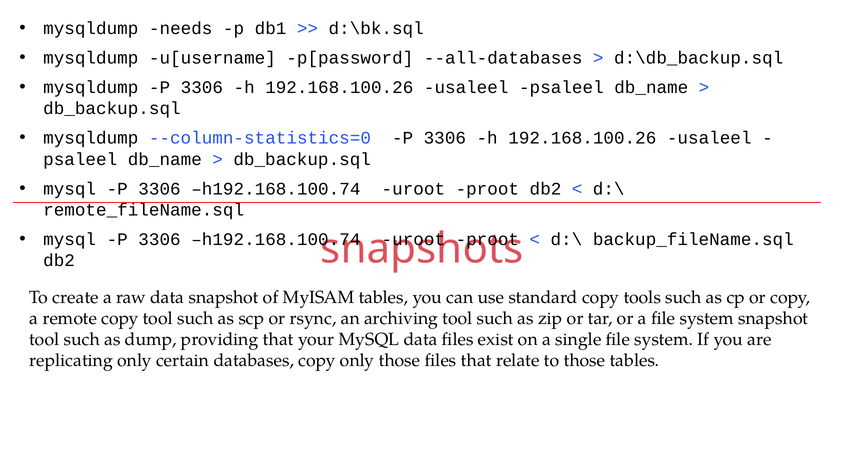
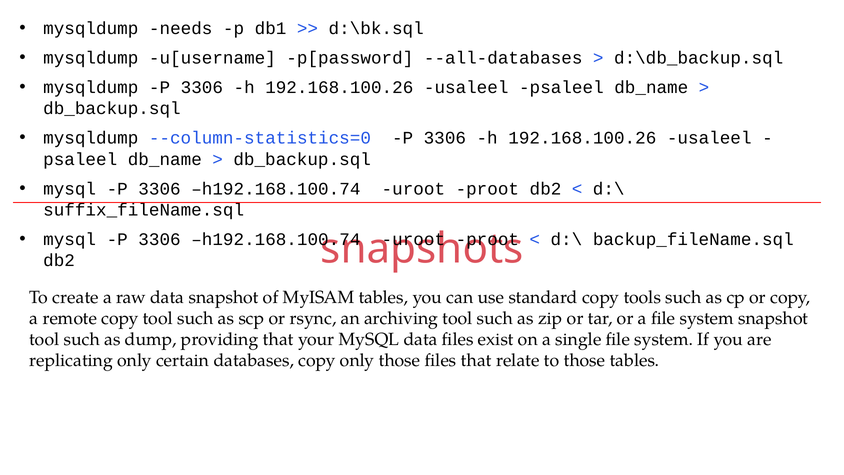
remote_fileName.sql: remote_fileName.sql -> suffix_fileName.sql (144, 210)
